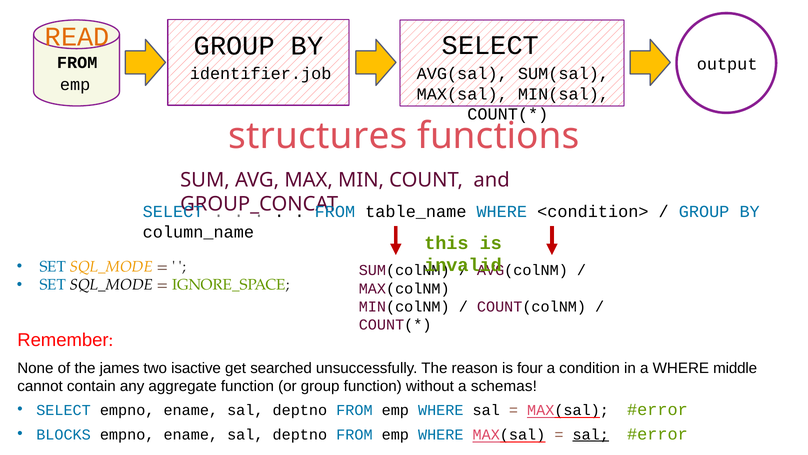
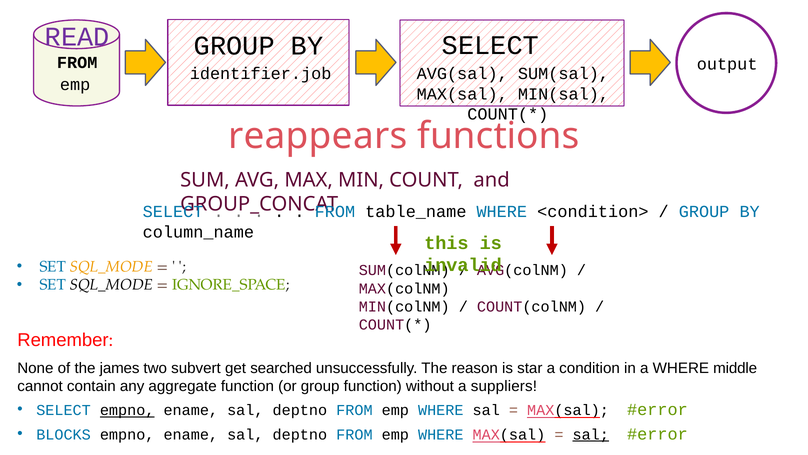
READ colour: orange -> purple (77, 37)
structures: structures -> reappears (318, 136)
isactive: isactive -> subvert (196, 368)
four: four -> star (530, 368)
schemas: schemas -> suppliers (504, 386)
empno underline: none -> present (127, 410)
